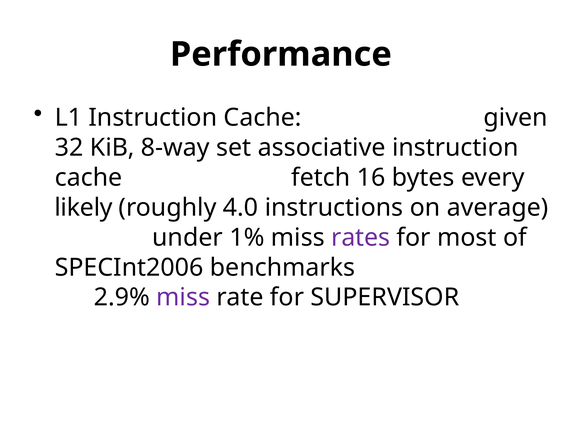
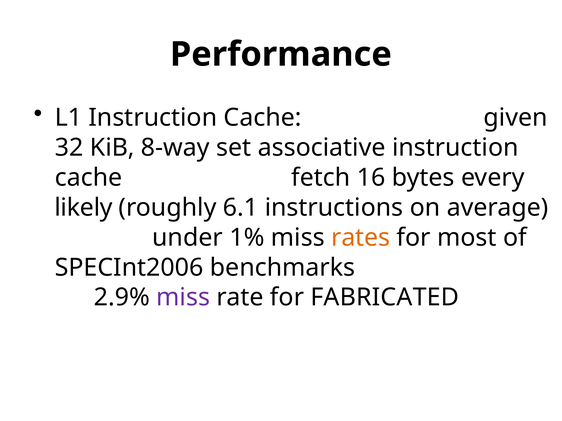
4.0: 4.0 -> 6.1 (241, 208)
rates colour: purple -> orange (361, 238)
SUPERVISOR: SUPERVISOR -> FABRICATED (385, 298)
